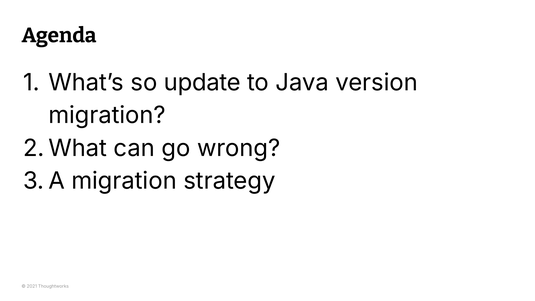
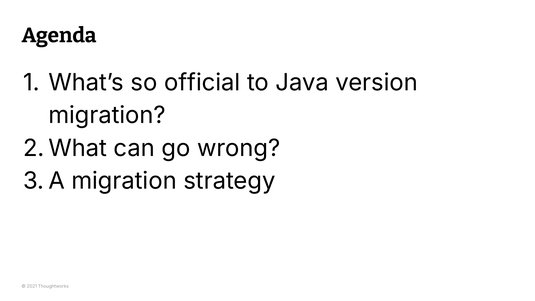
update: update -> official (202, 83)
